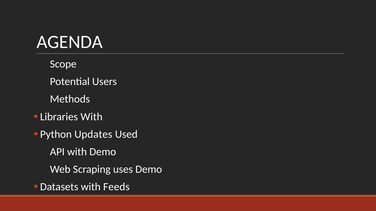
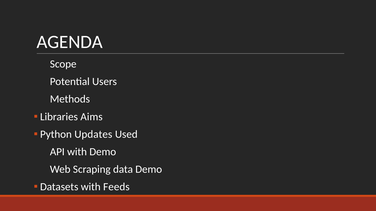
Libraries With: With -> Aims (92, 117)
uses: uses -> data (123, 170)
